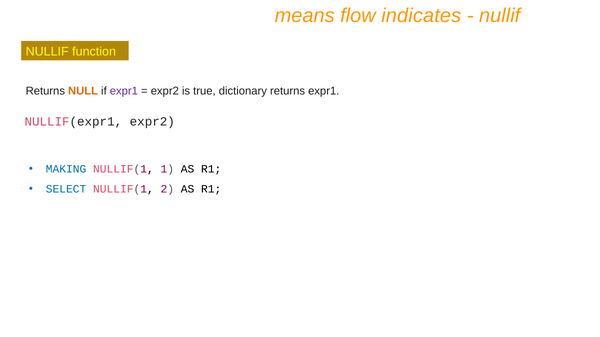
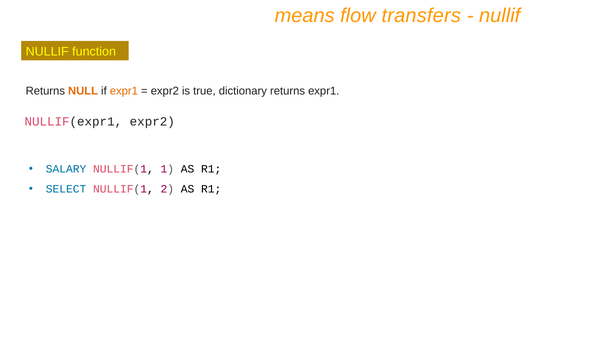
indicates: indicates -> transfers (421, 16)
expr1 colour: purple -> orange (124, 91)
MAKING: MAKING -> SALARY (66, 169)
